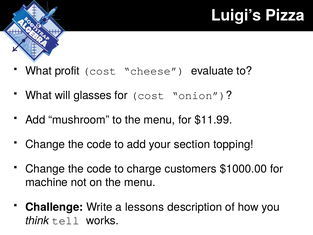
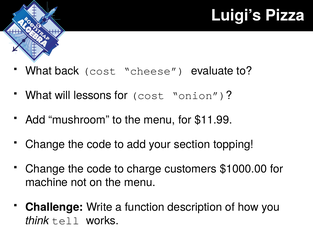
profit: profit -> back (67, 71)
glasses: glasses -> lessons (93, 95)
lessons: lessons -> function (145, 207)
